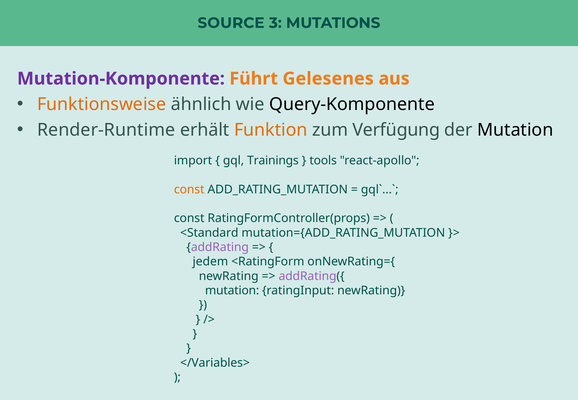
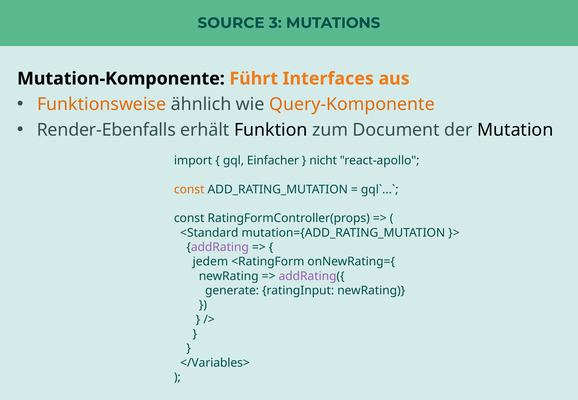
Mutation-Komponente colour: purple -> black (121, 79)
Gelesenes: Gelesenes -> Interfaces (328, 79)
Query-Komponente colour: black -> orange (352, 104)
Render-Runtime: Render-Runtime -> Render-Ebenfalls (106, 130)
Funktion colour: orange -> black (271, 130)
Verfügung: Verfügung -> Document (396, 130)
Trainings: Trainings -> Einfacher (273, 161)
tools: tools -> nicht (323, 161)
mutation: mutation -> generate (232, 291)
